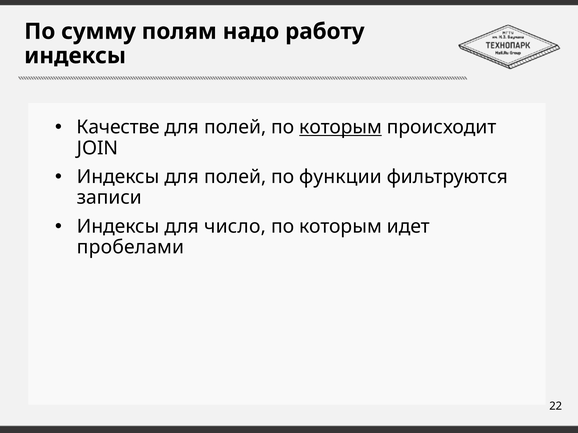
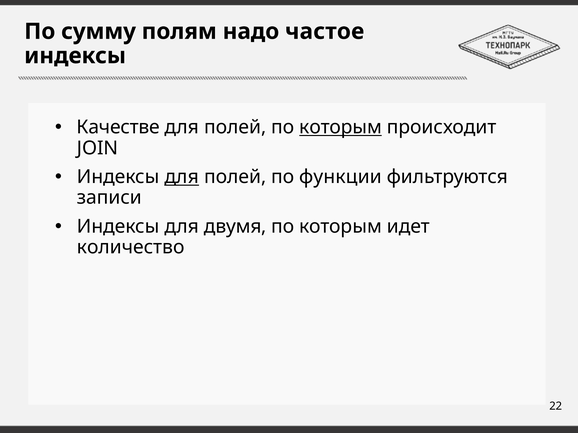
работу: работу -> частое (325, 31)
для underline: none -> present (182, 177)
число: число -> двумя (235, 227)
пробелами: пробелами -> количество (131, 248)
